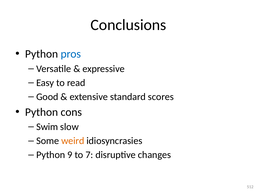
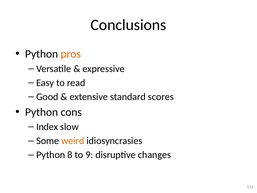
pros colour: blue -> orange (71, 54)
Swim: Swim -> Index (47, 127)
9: 9 -> 8 (70, 155)
7: 7 -> 9 (89, 155)
